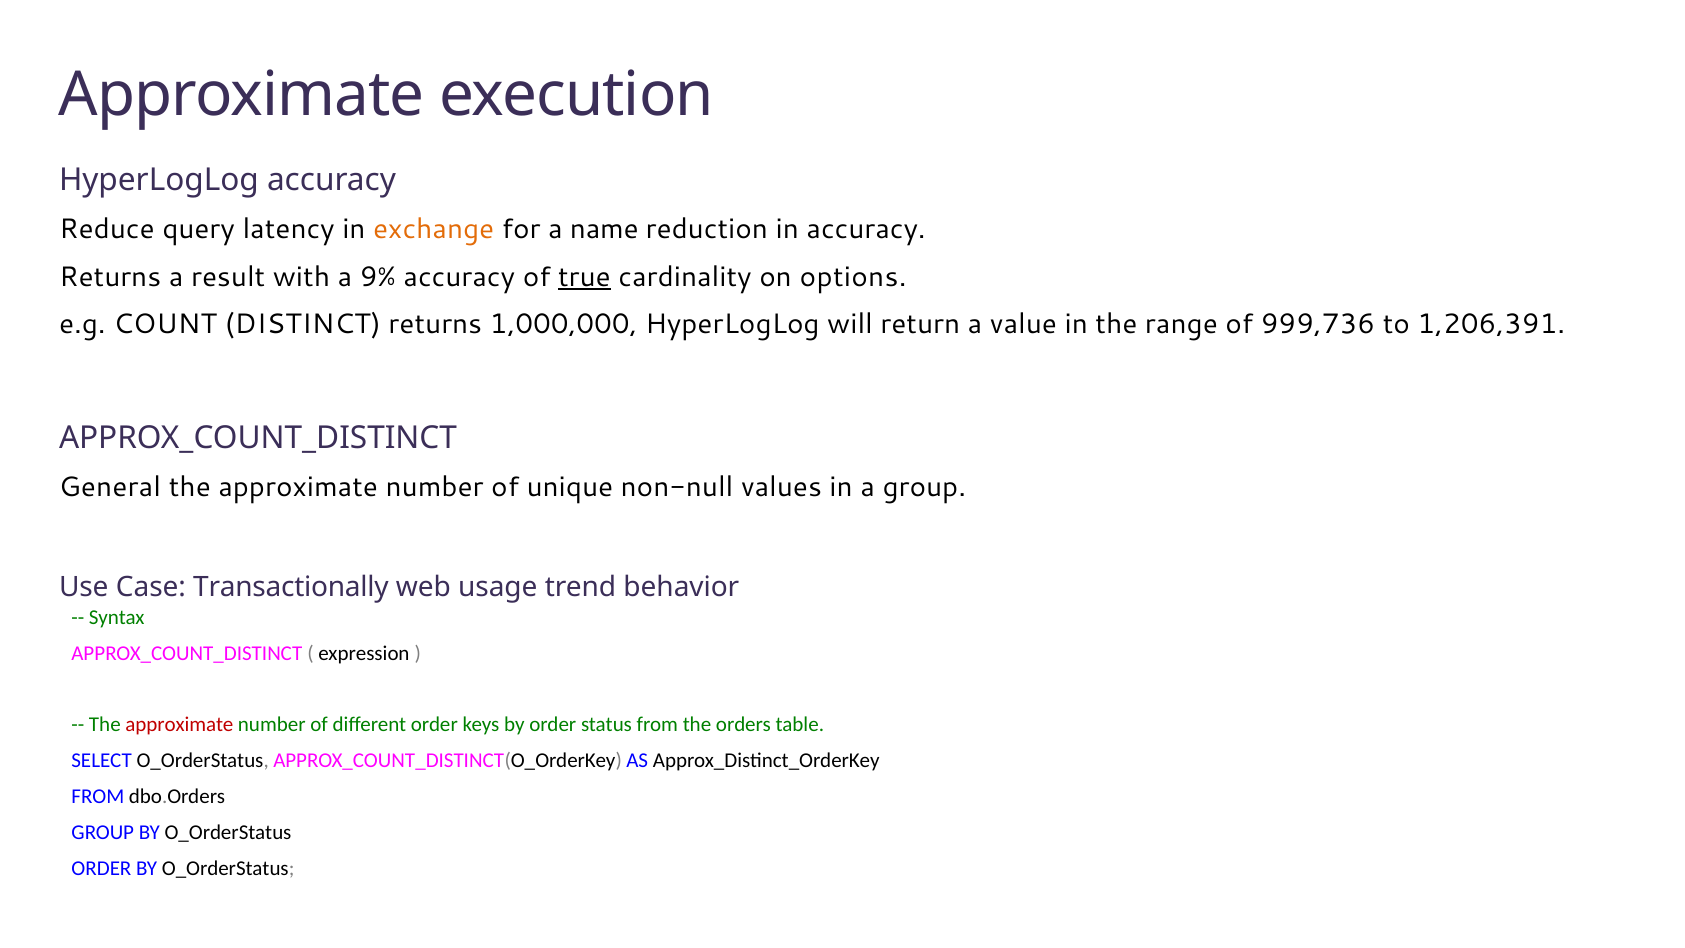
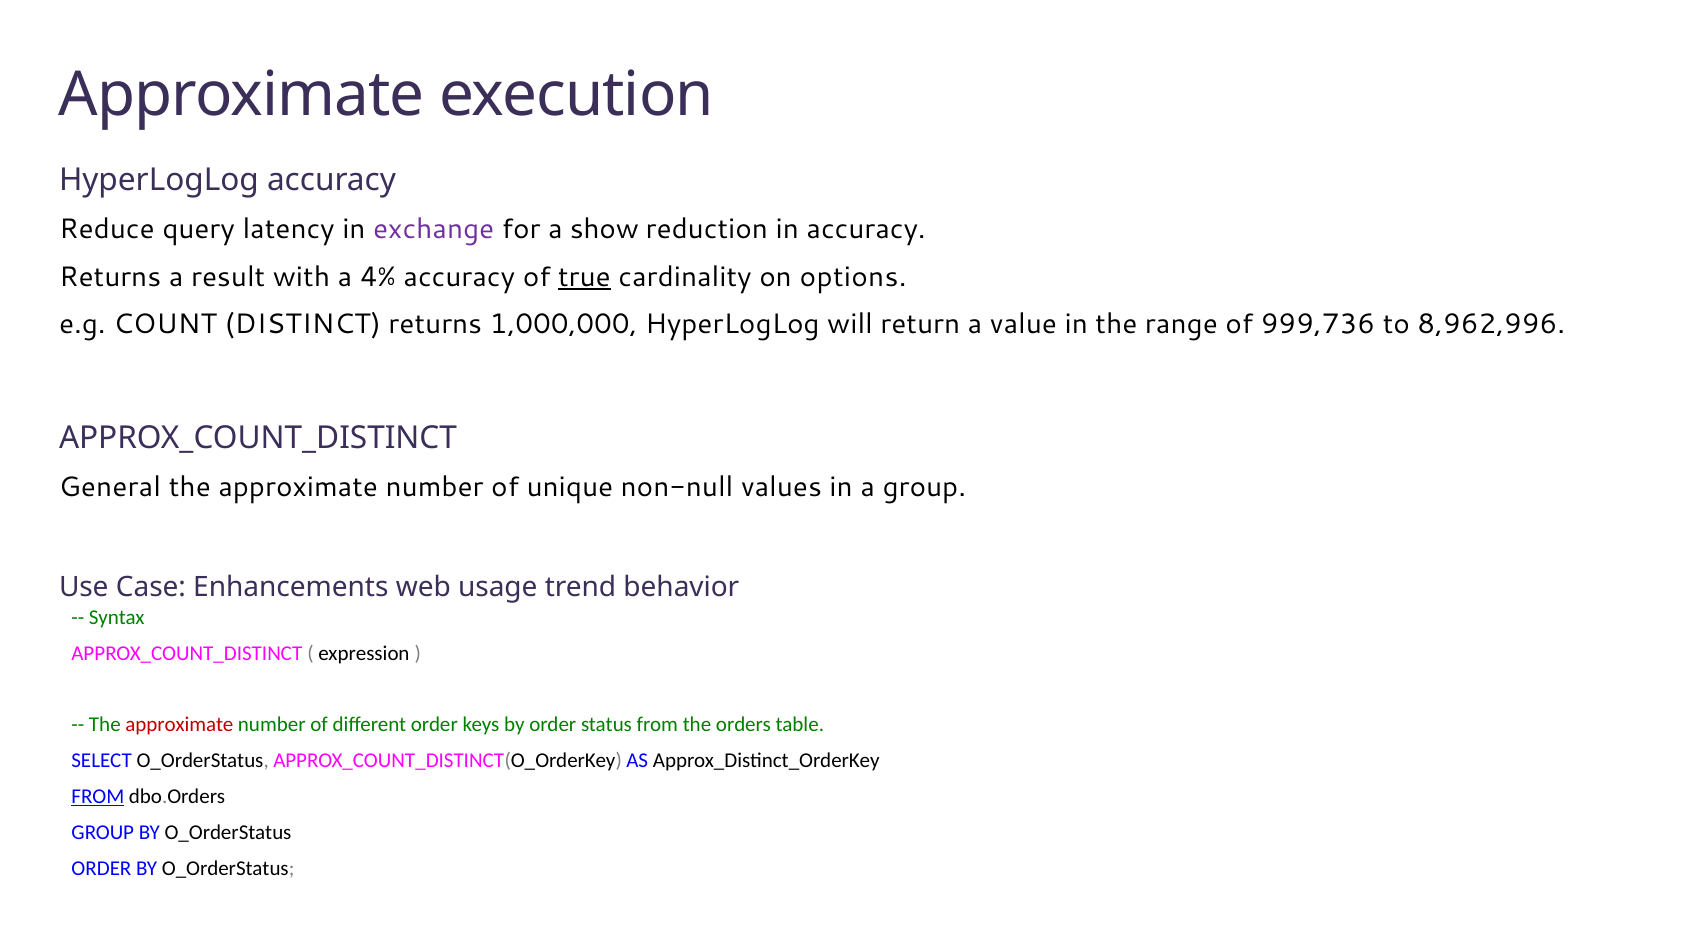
exchange colour: orange -> purple (434, 229)
name: name -> show (604, 229)
9%: 9% -> 4% (378, 277)
1,206,391: 1,206,391 -> 8,962,996 (1491, 324)
Transactionally: Transactionally -> Enhancements (291, 587)
FROM underline: none -> present (98, 796)
